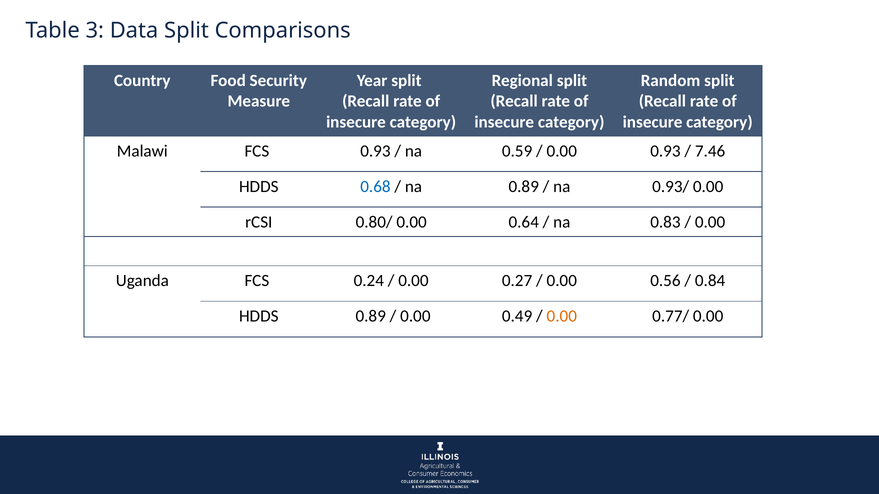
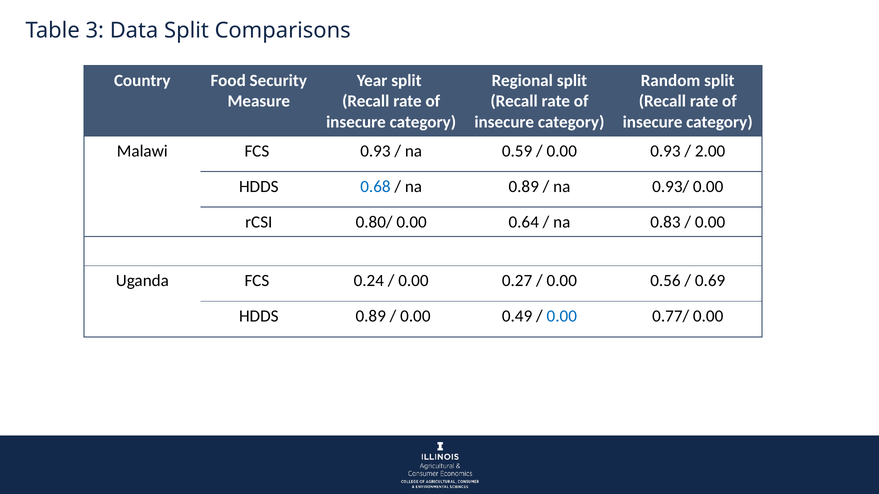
7.46: 7.46 -> 2.00 (710, 151)
0.84: 0.84 -> 0.69 (710, 281)
0.00 colour: orange -> blue (562, 317)
